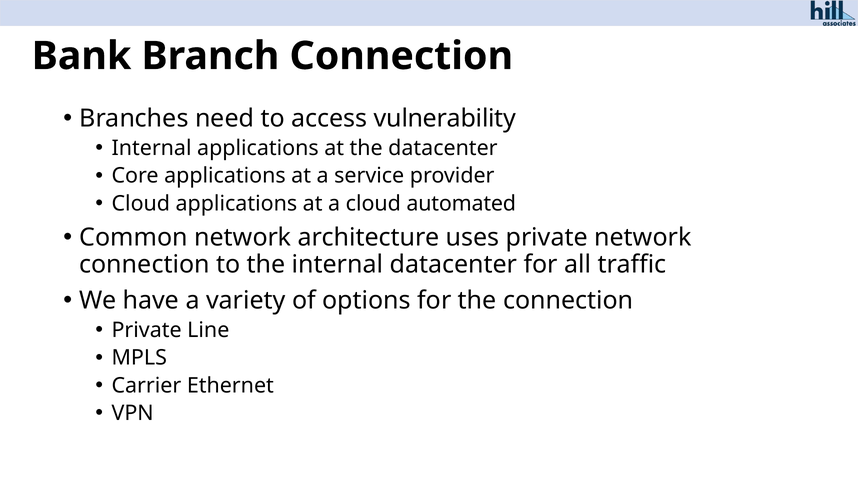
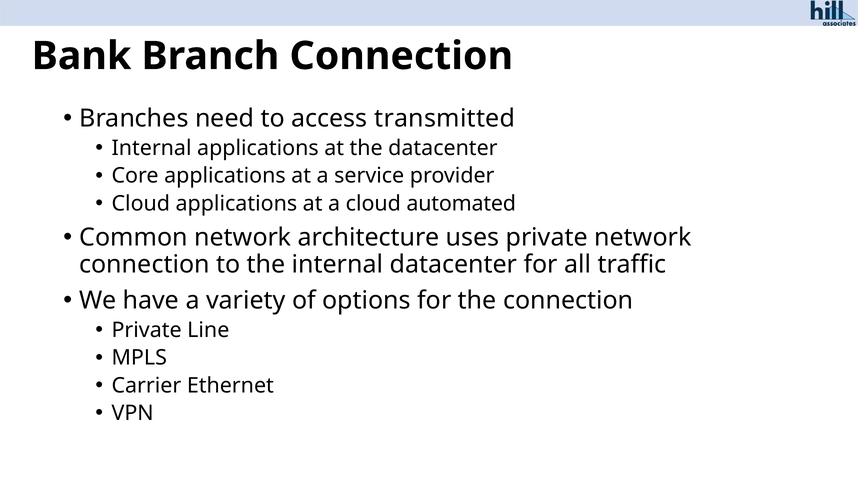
vulnerability: vulnerability -> transmitted (445, 118)
